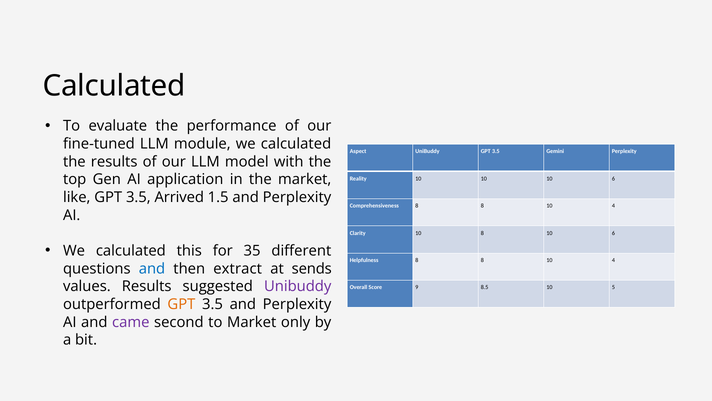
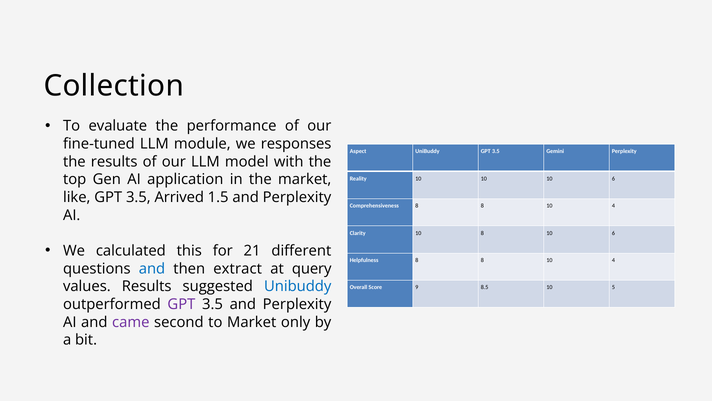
Calculated: Calculated -> Collection (114, 86)
module we calculated: calculated -> responses (296, 144)
35: 35 -> 21 (252, 251)
sends: sends -> query (312, 268)
Unibuddy colour: purple -> blue (298, 286)
GPT colour: orange -> purple (181, 304)
